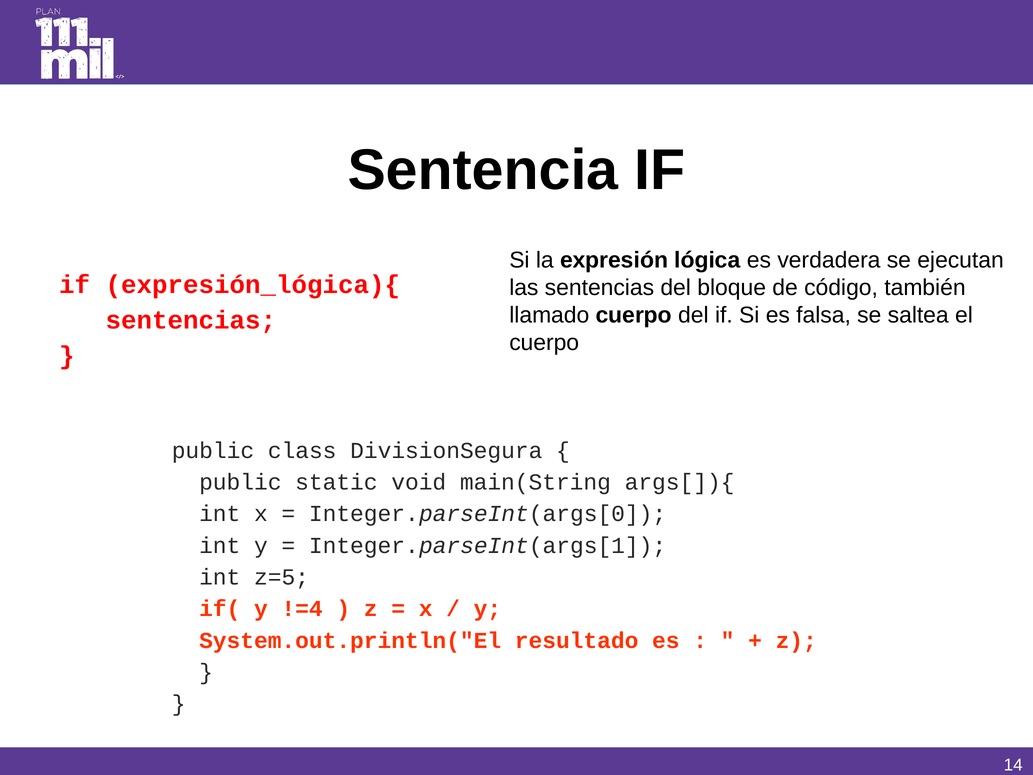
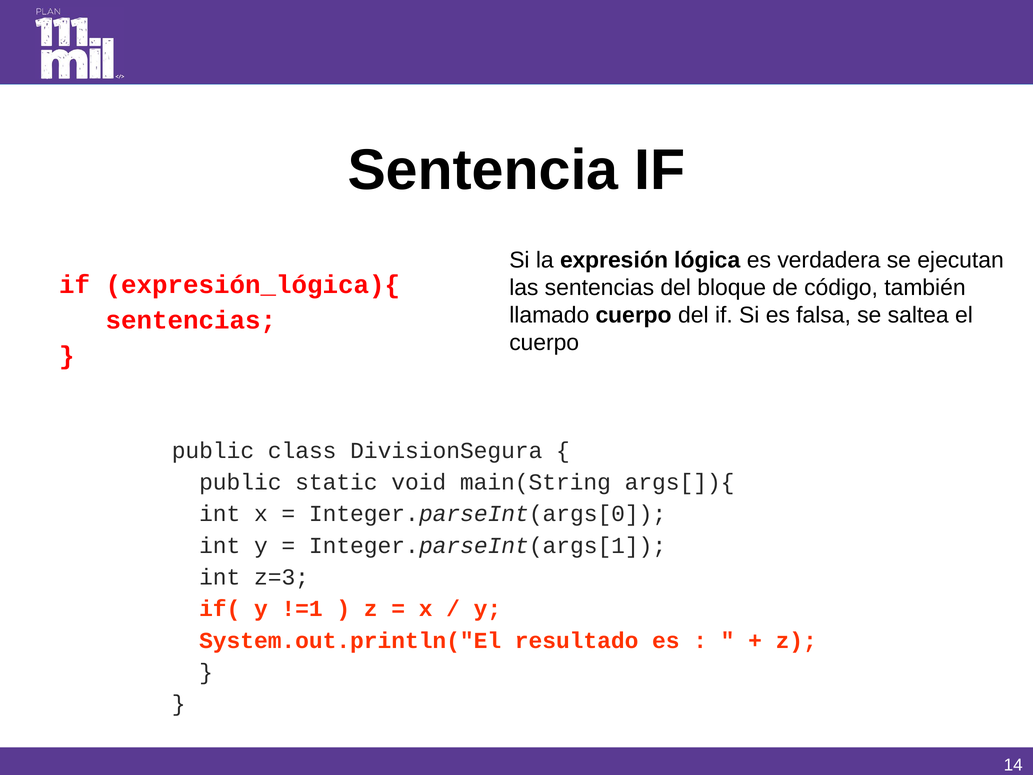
z=5: z=5 -> z=3 (282, 577)
!=4: !=4 -> !=1 (302, 609)
